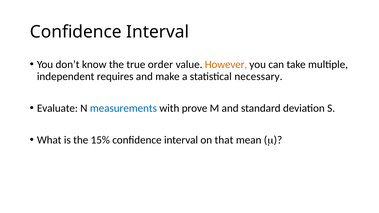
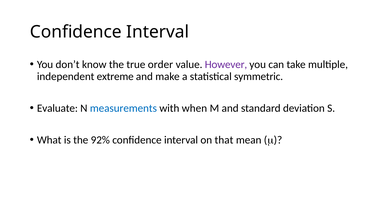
However colour: orange -> purple (226, 65)
requires: requires -> extreme (115, 76)
necessary: necessary -> symmetric (259, 76)
prove: prove -> when (194, 108)
15%: 15% -> 92% (100, 140)
